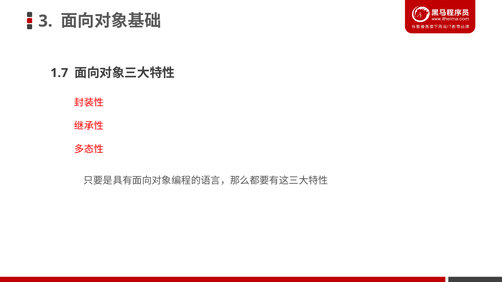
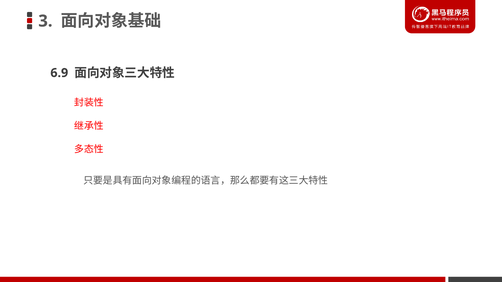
1.7: 1.7 -> 6.9 (59, 73)
